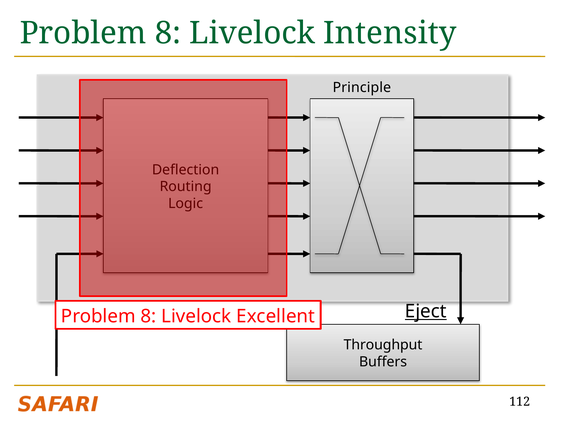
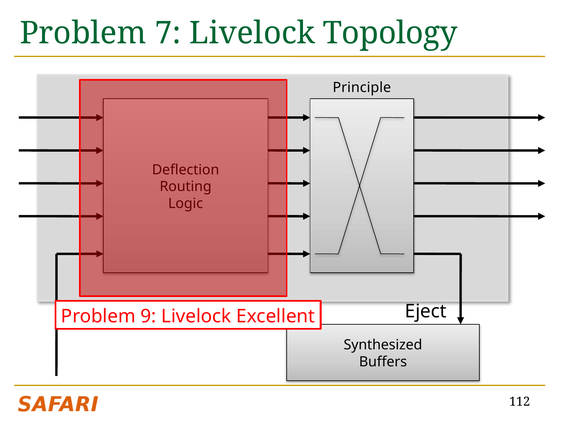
8: 8 -> 7 (168, 33)
Intensity: Intensity -> Topology (390, 33)
Eject underline: present -> none (426, 311)
8: 8 -> 9 (148, 316)
Throughput: Throughput -> Synthesized (383, 345)
